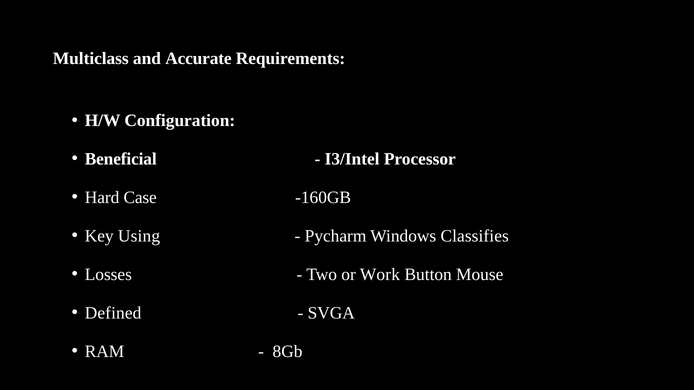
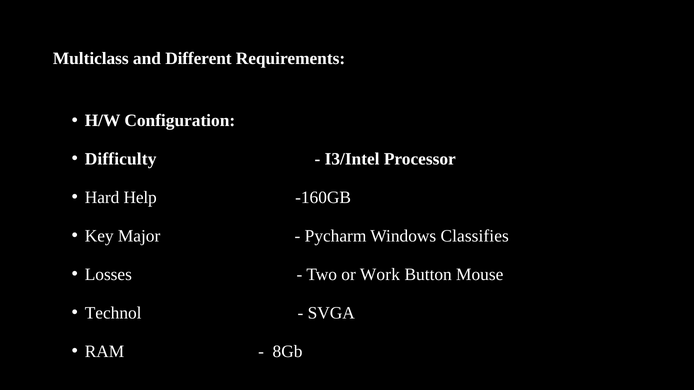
Accurate: Accurate -> Different (198, 58)
Beneficial: Beneficial -> Difficulty (121, 159)
Case: Case -> Help (140, 198)
Using: Using -> Major (139, 236)
Defined: Defined -> Technol (113, 313)
